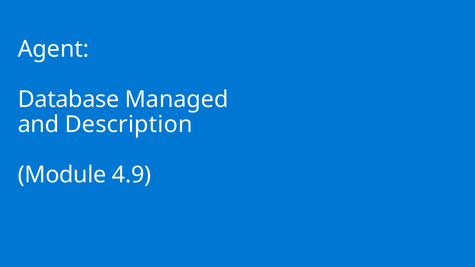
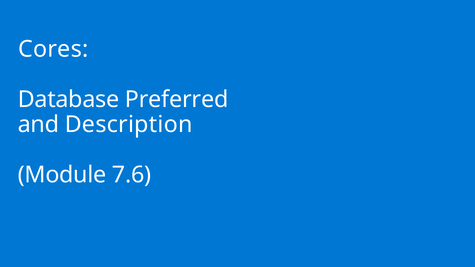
Agent: Agent -> Cores (53, 49)
Managed: Managed -> Preferred (177, 99)
4.9: 4.9 -> 7.6 (132, 175)
